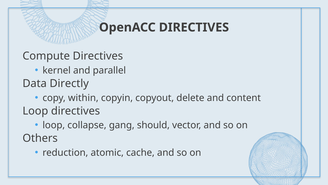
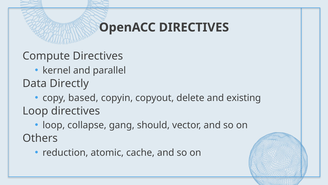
within: within -> based (83, 98)
content: content -> existing (244, 98)
